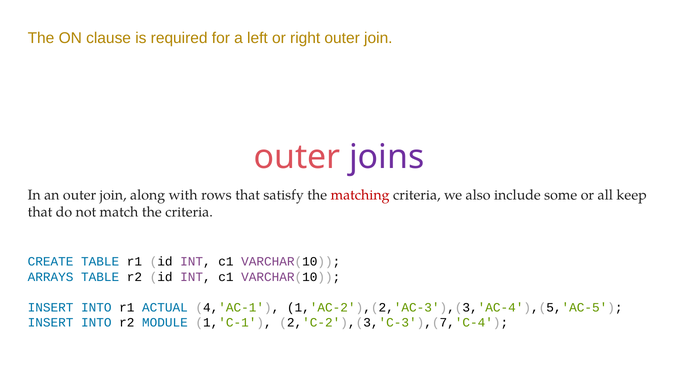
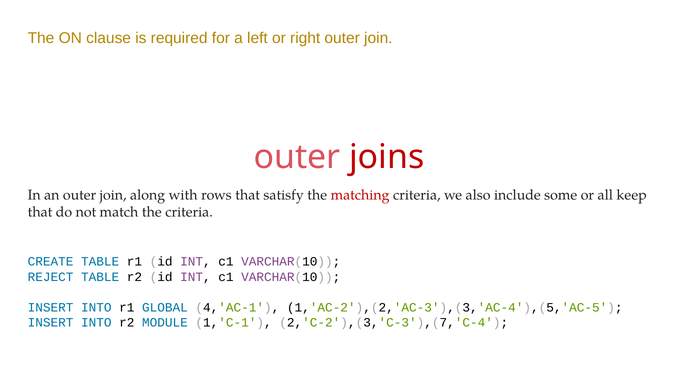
joins colour: purple -> red (387, 157)
ARRAYS: ARRAYS -> REJECT (51, 276)
ACTUAL: ACTUAL -> GLOBAL (165, 307)
